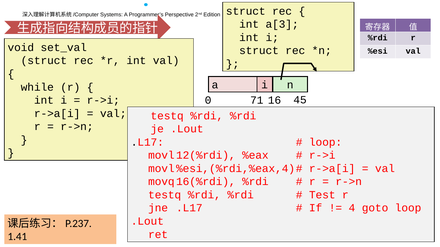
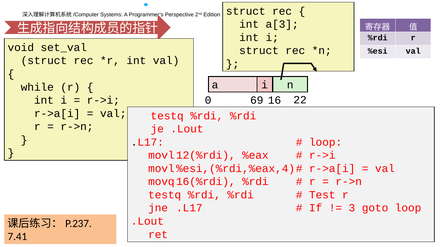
71: 71 -> 69 (257, 100)
45: 45 -> 22 (300, 100)
4: 4 -> 3 (352, 208)
1.41: 1.41 -> 7.41 (17, 237)
